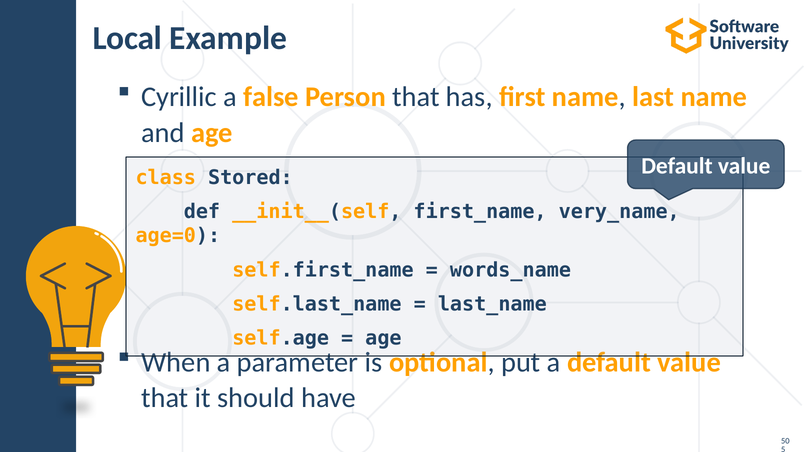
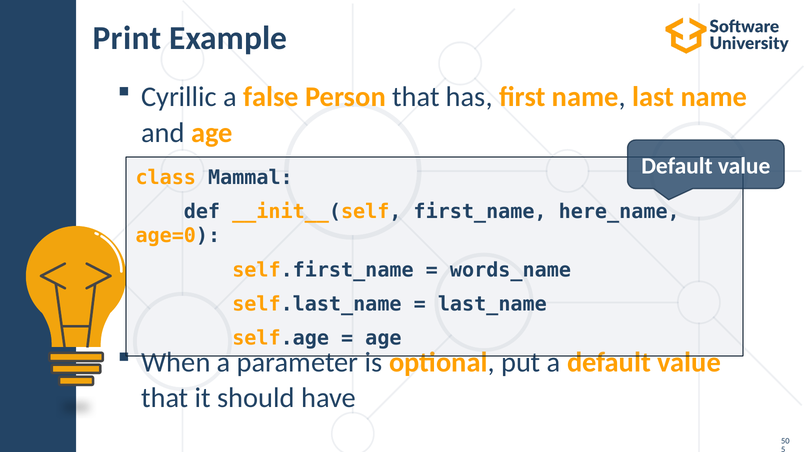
Local: Local -> Print (127, 38)
Stored: Stored -> Mammal (250, 178)
very_name: very_name -> here_name (619, 212)
